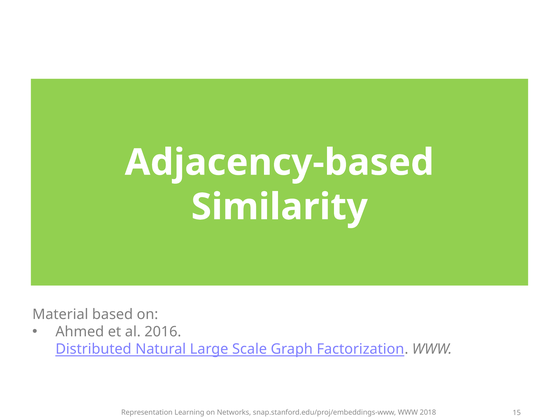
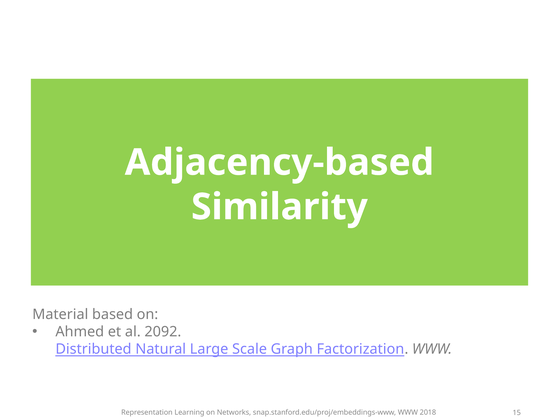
2016: 2016 -> 2092 (163, 332)
